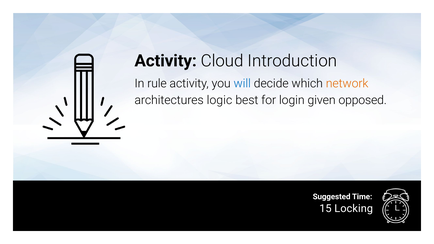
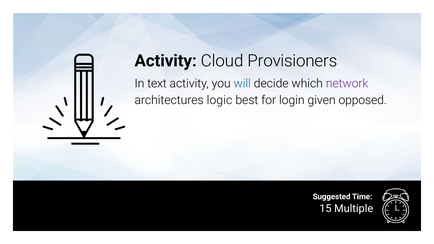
Introduction: Introduction -> Provisioners (292, 61)
rule: rule -> text (157, 84)
network colour: orange -> purple (347, 84)
Locking: Locking -> Multiple (354, 209)
